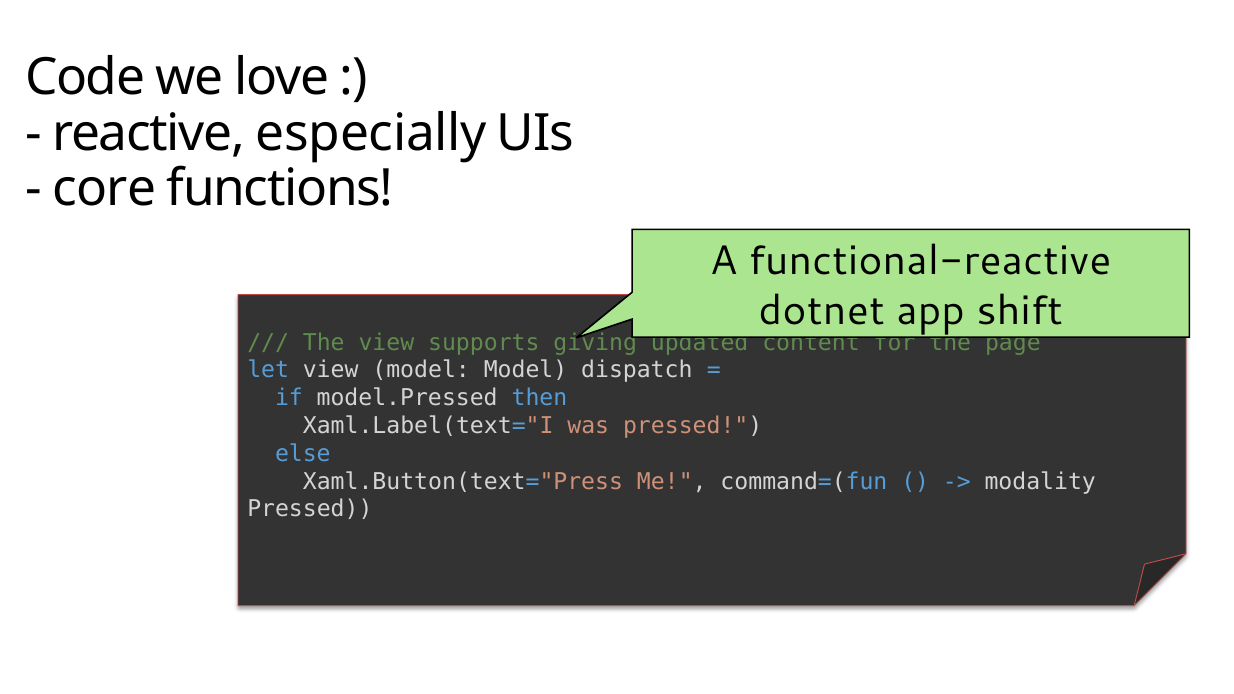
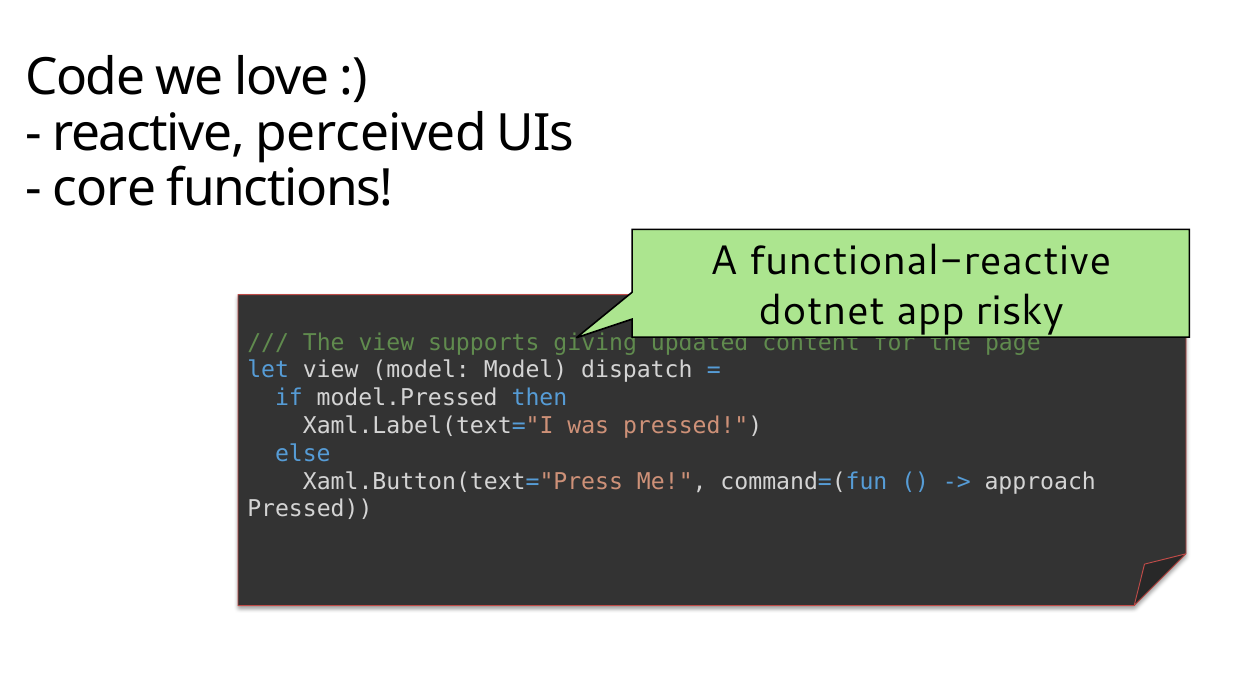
especially: especially -> perceived (371, 133)
shift: shift -> risky (1020, 311)
modality: modality -> approach (1040, 481)
